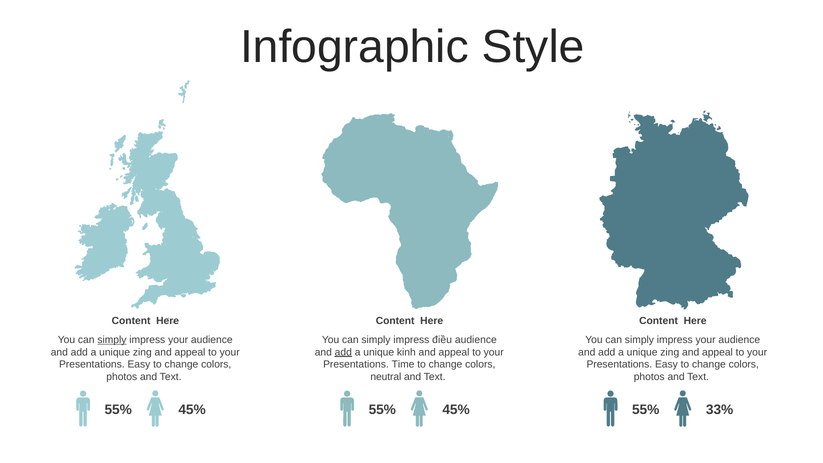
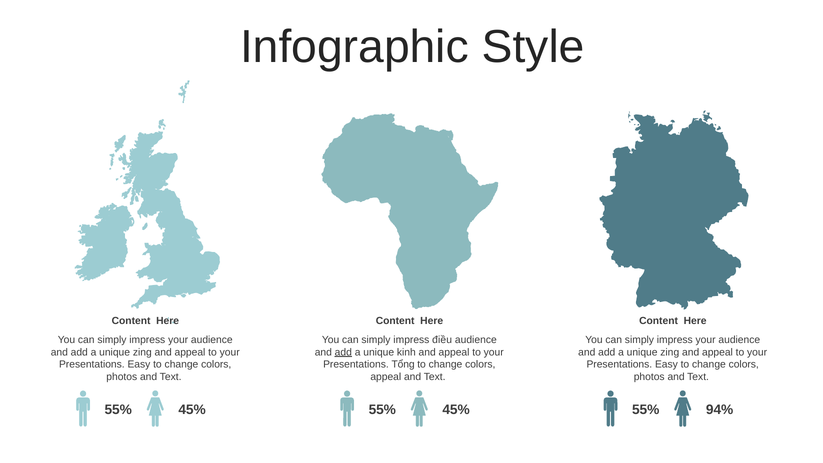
simply underline: present -> none (112, 340)
Time: Time -> Tổng (403, 364)
neutral: neutral -> appeal (386, 377)
33%: 33% -> 94% (720, 409)
